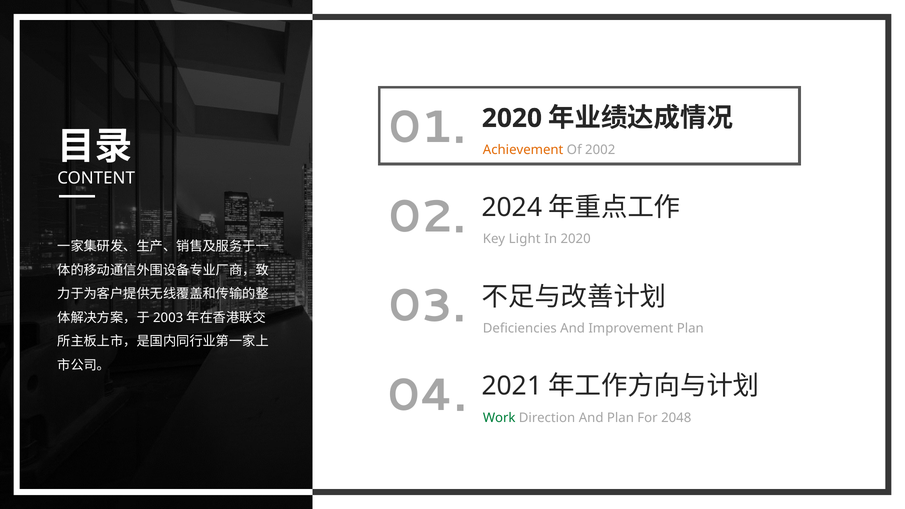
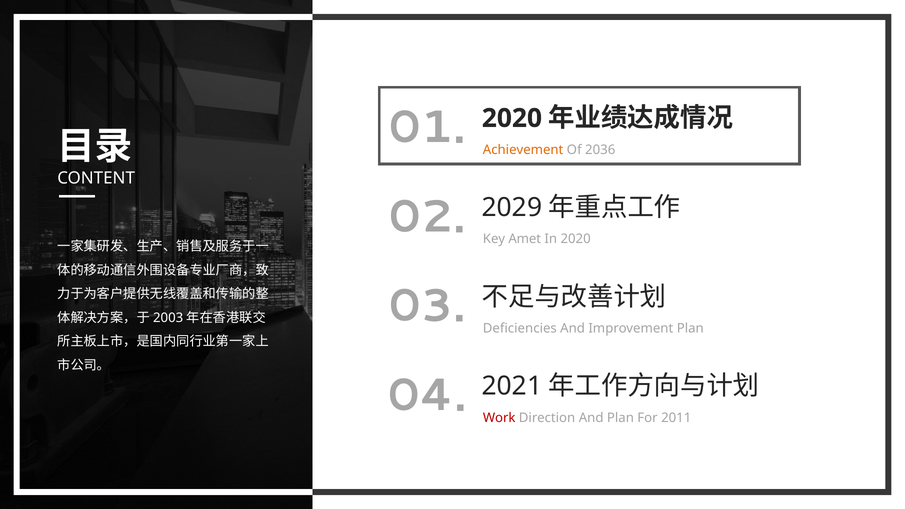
2002: 2002 -> 2036 (600, 150)
2024: 2024 -> 2029 (512, 208)
Light: Light -> Amet (525, 239)
Work colour: green -> red (499, 418)
2048: 2048 -> 2011 (676, 418)
